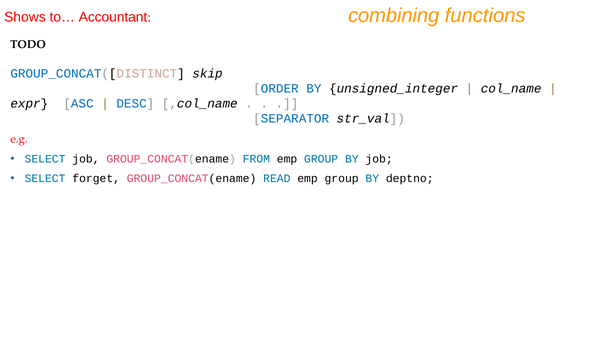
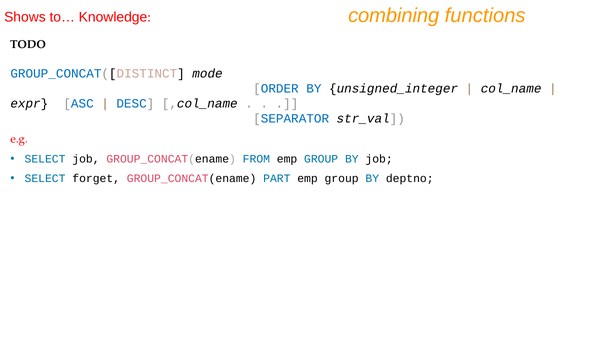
Accountant: Accountant -> Knowledge (113, 17)
skip: skip -> mode (208, 73)
READ: READ -> PART (277, 178)
